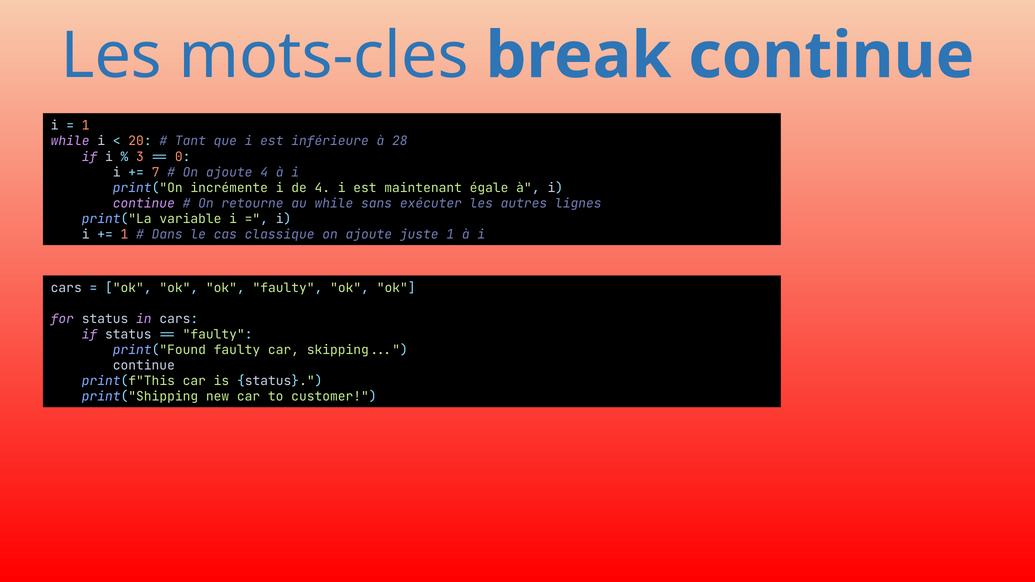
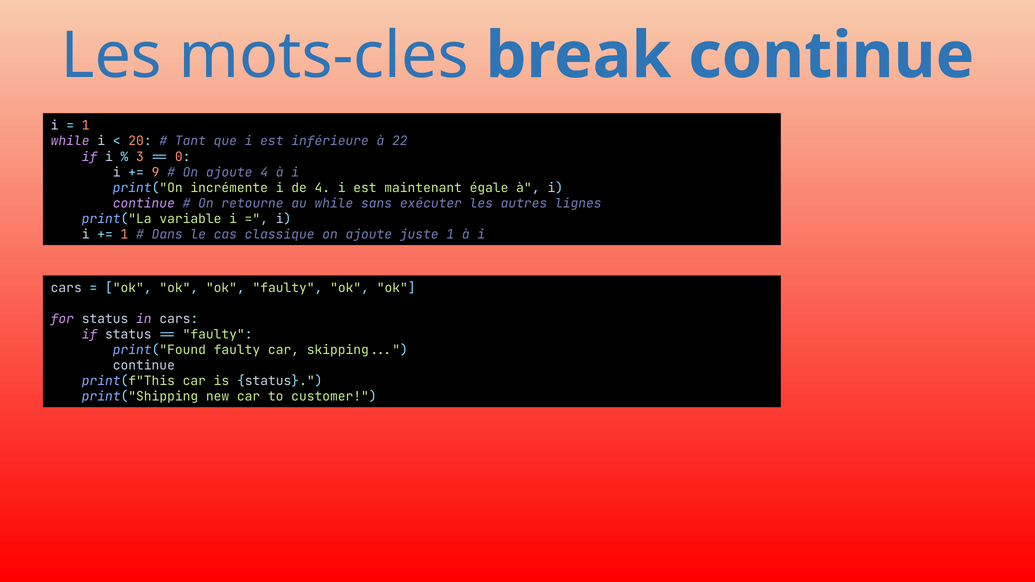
28: 28 -> 22 (400, 141)
7: 7 -> 9 (156, 172)
